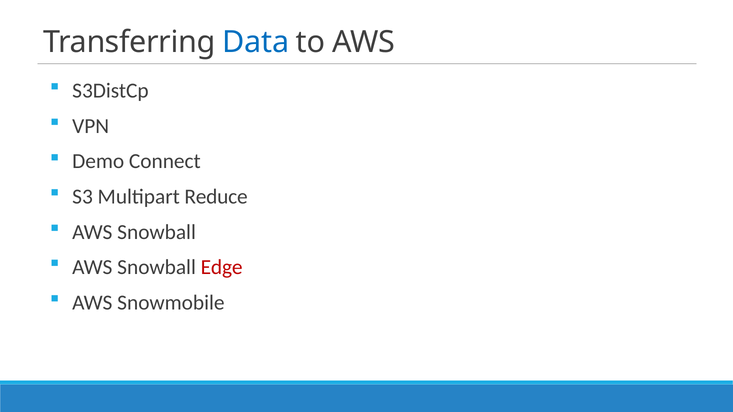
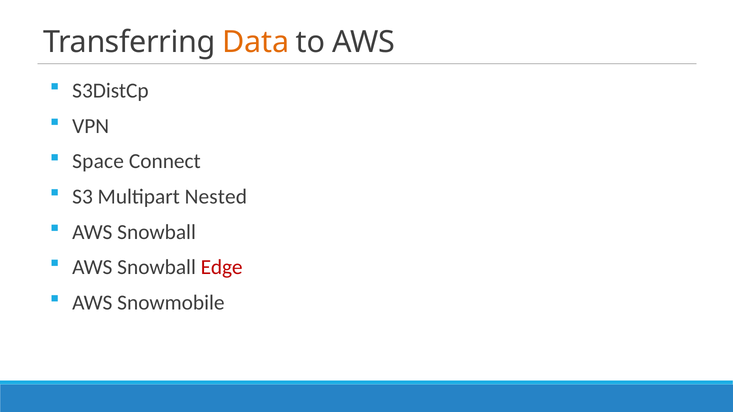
Data colour: blue -> orange (256, 42)
Demo: Demo -> Space (98, 162)
Reduce: Reduce -> Nested (216, 197)
